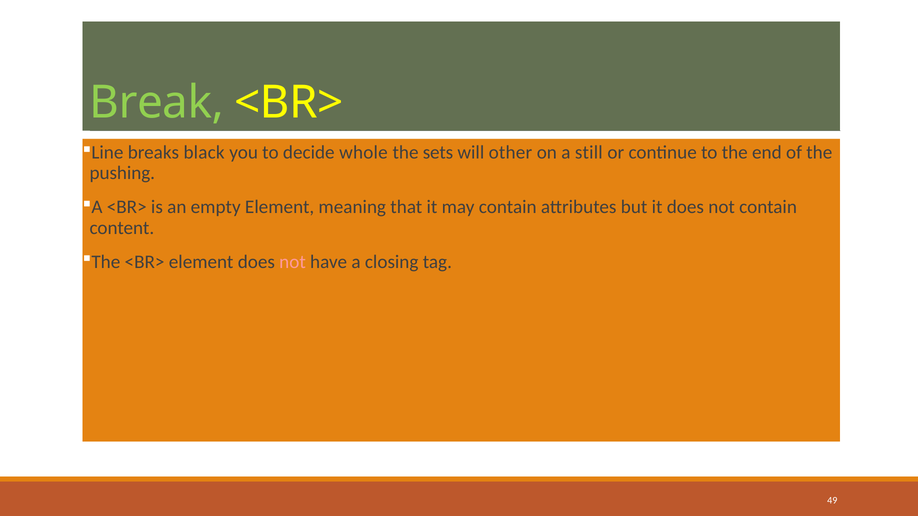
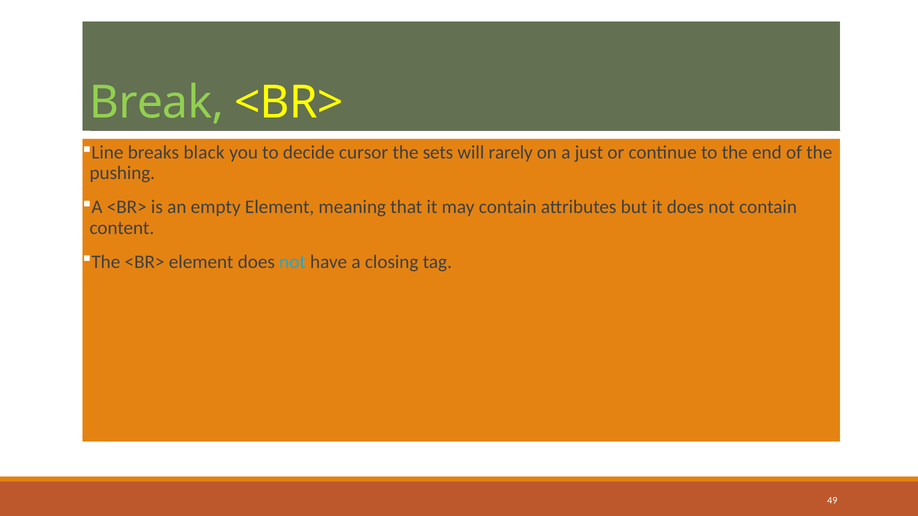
whole: whole -> cursor (364, 153)
other: other -> rarely (511, 153)
still: still -> just (589, 153)
not colour: pink -> light blue (293, 262)
